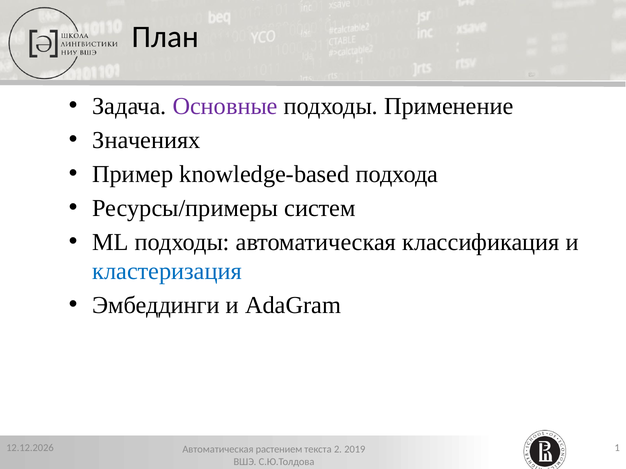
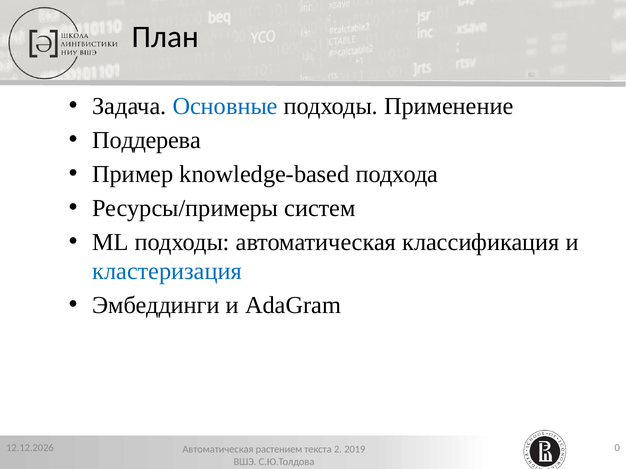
Основные colour: purple -> blue (225, 106)
Значениях: Значениях -> Поддерева (147, 140)
1: 1 -> 0 (617, 448)
